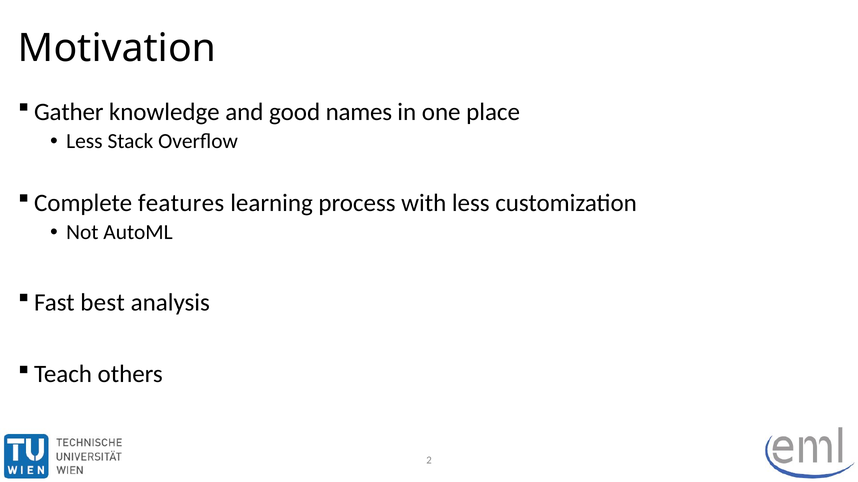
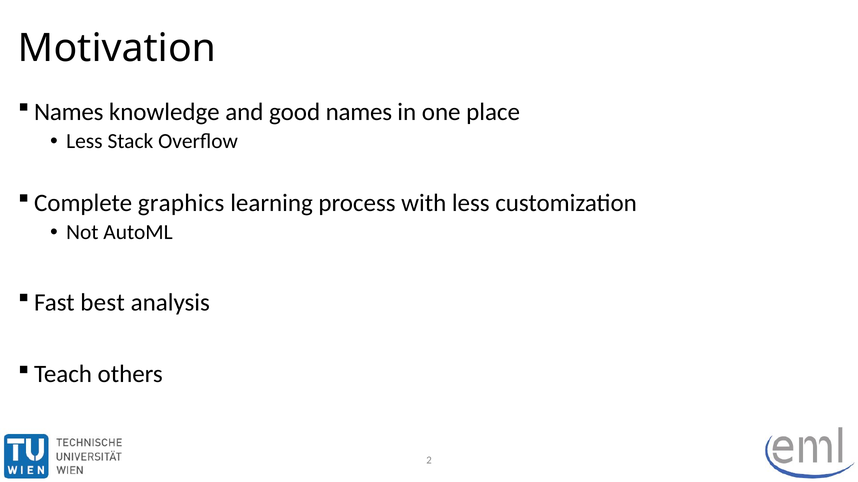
Gather: Gather -> Names (69, 112)
features: features -> graphics (181, 203)
